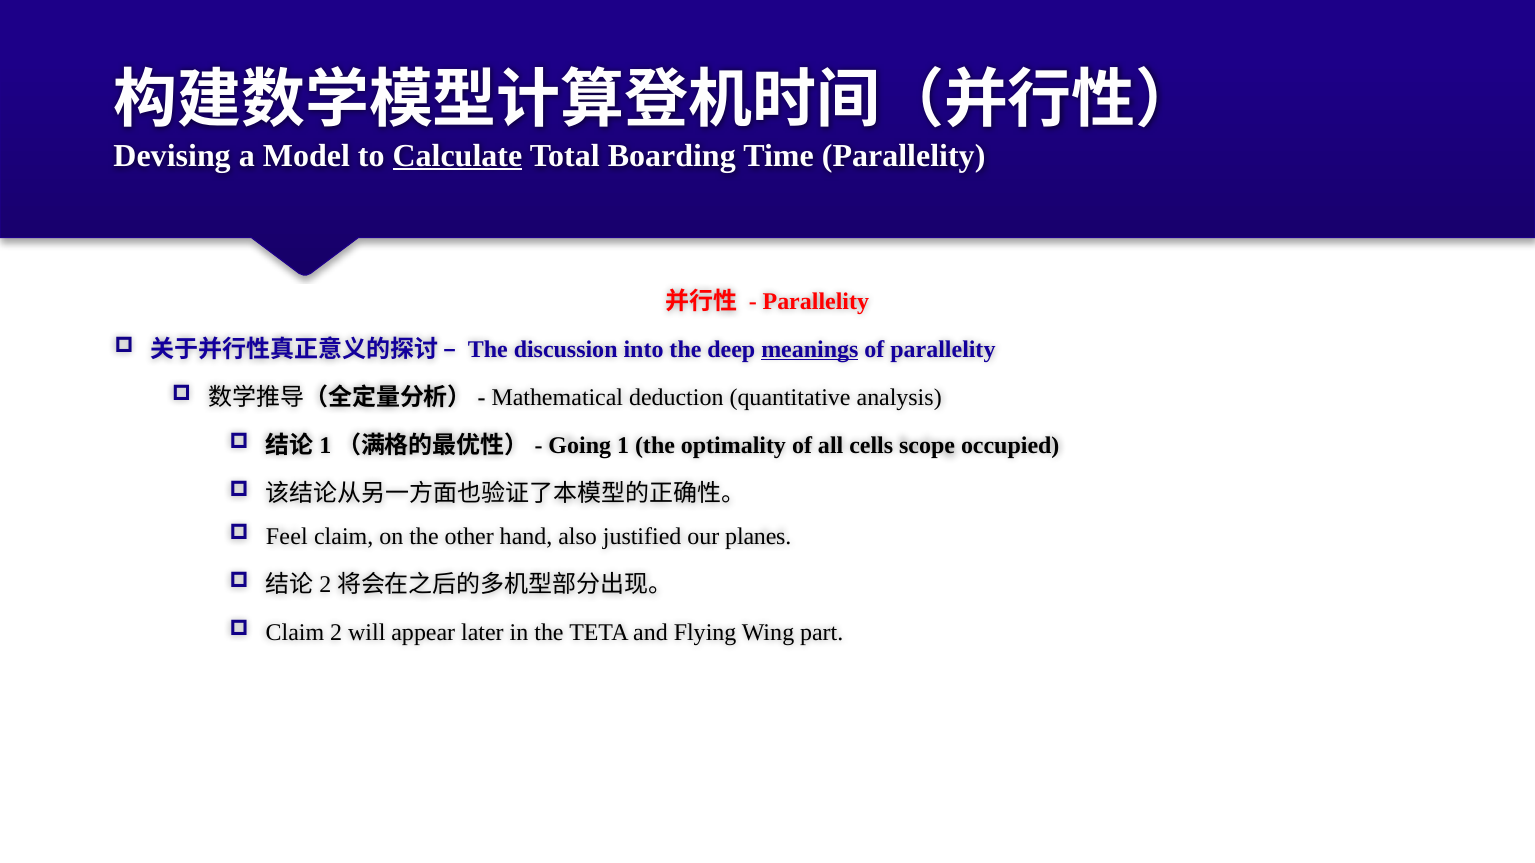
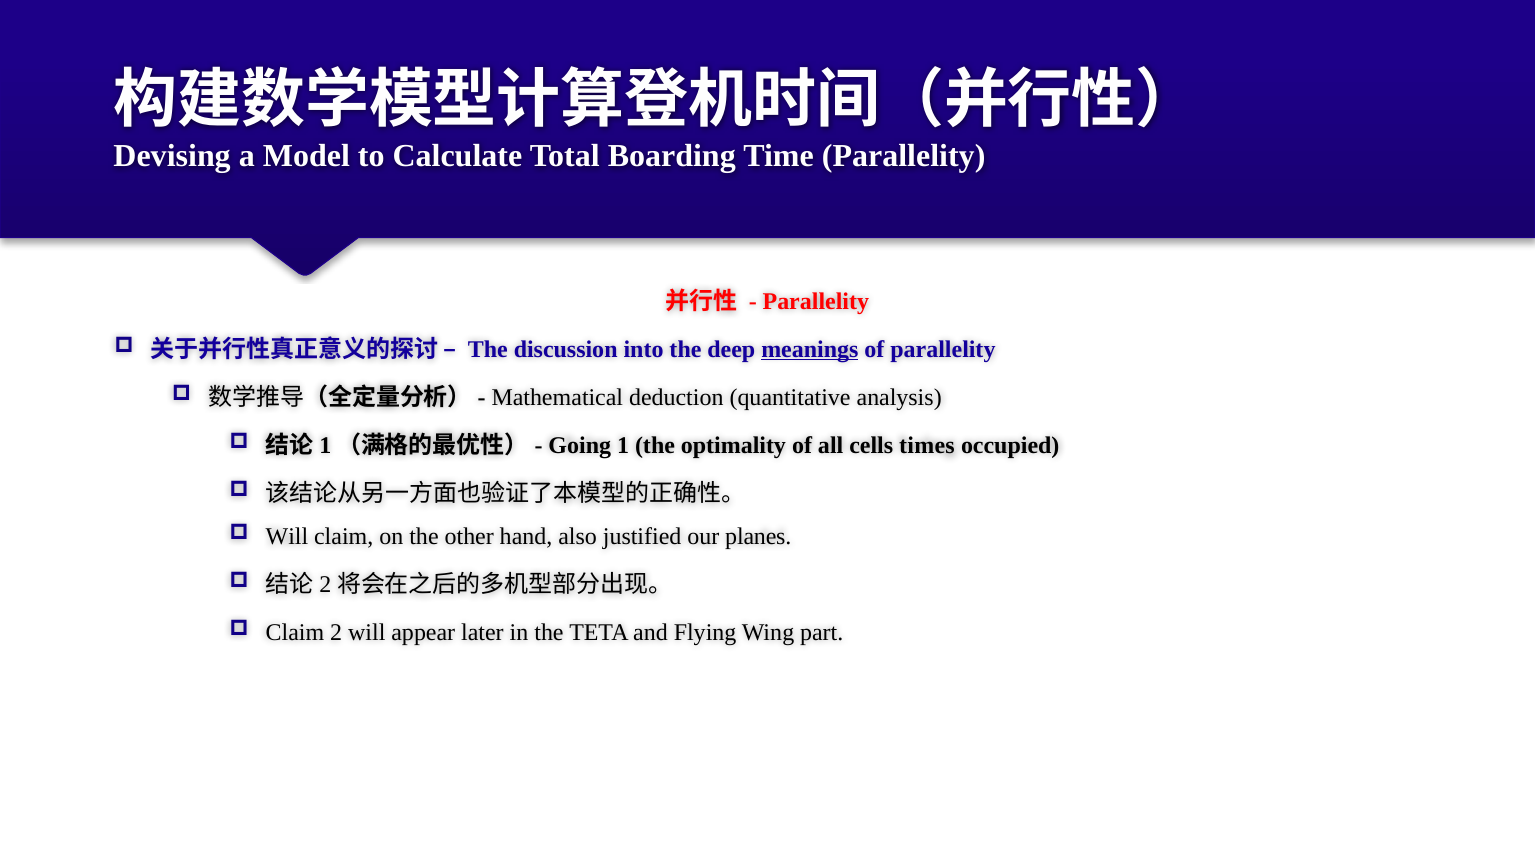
Calculate underline: present -> none (457, 156)
scope: scope -> times (927, 446)
Feel: Feel -> Will (287, 537)
